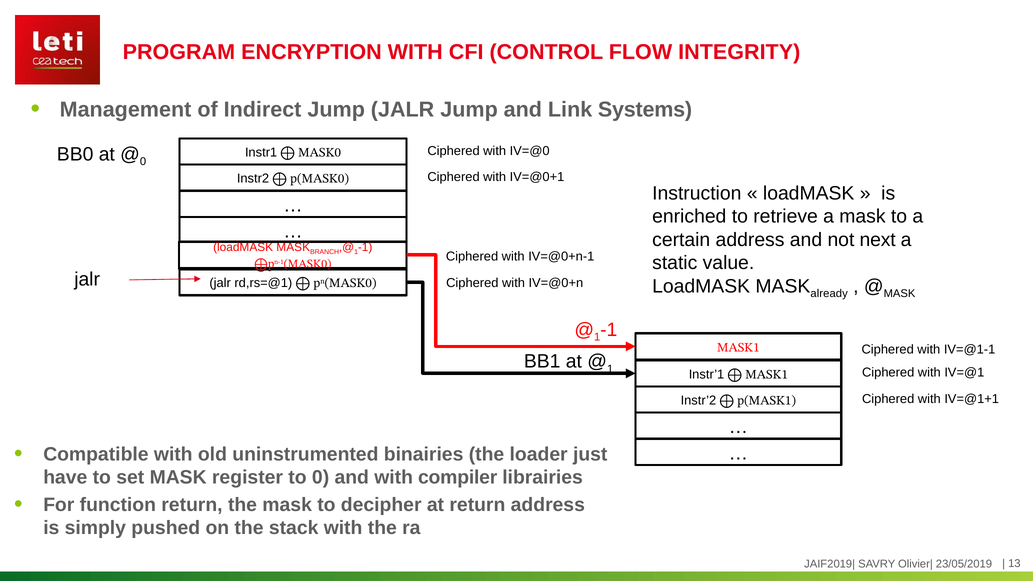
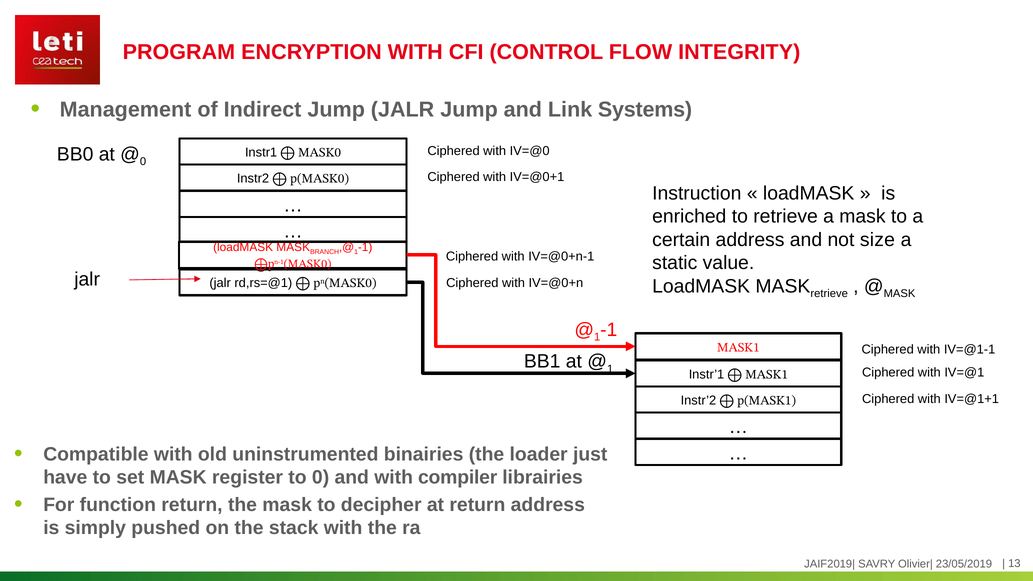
next: next -> size (877, 240)
MASK already: already -> retrieve (829, 294)
